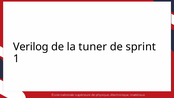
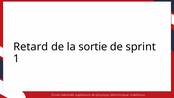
Verilog: Verilog -> Retard (31, 47)
tuner: tuner -> sortie (93, 47)
